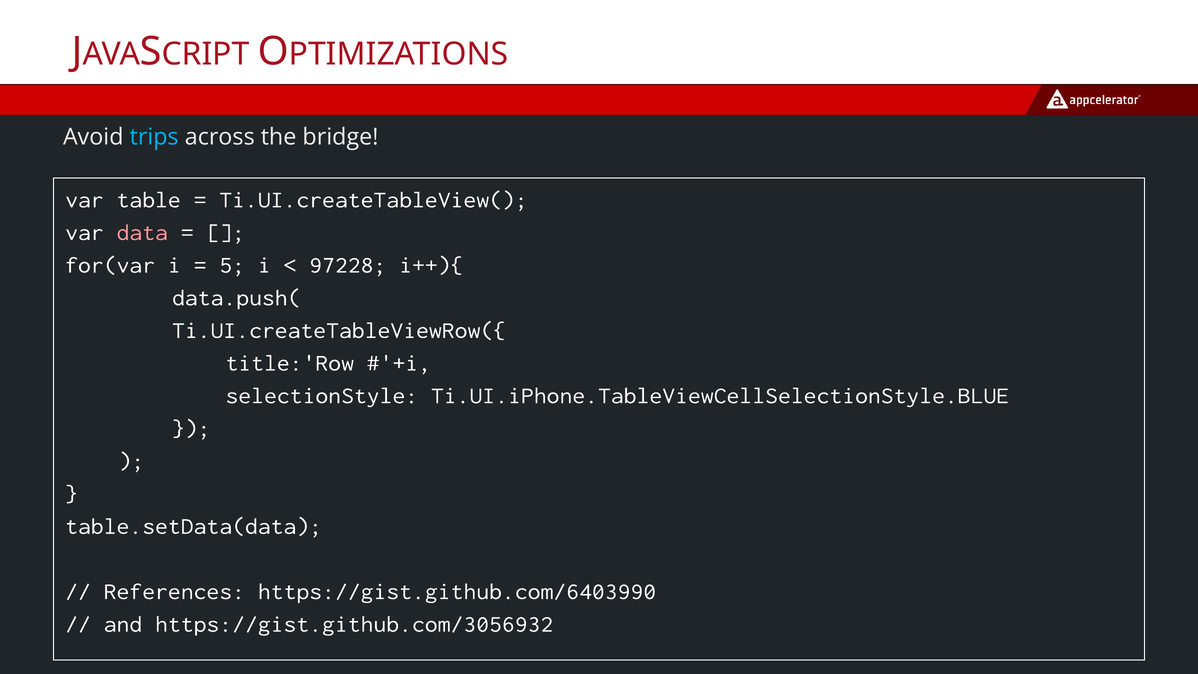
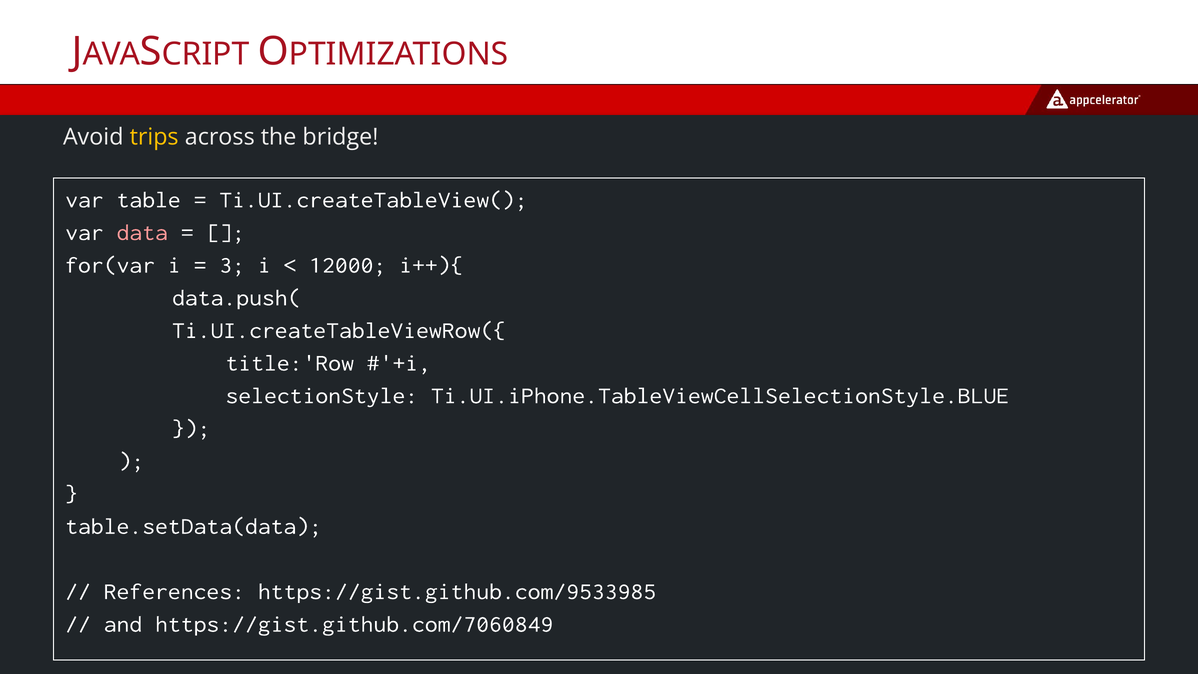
trips colour: light blue -> yellow (154, 137)
5: 5 -> 3 (232, 265)
97228: 97228 -> 12000 (348, 265)
https://gist.github.com/6403990: https://gist.github.com/6403990 -> https://gist.github.com/9533985 (457, 591)
https://gist.github.com/3056932: https://gist.github.com/3056932 -> https://gist.github.com/7060849 (354, 624)
